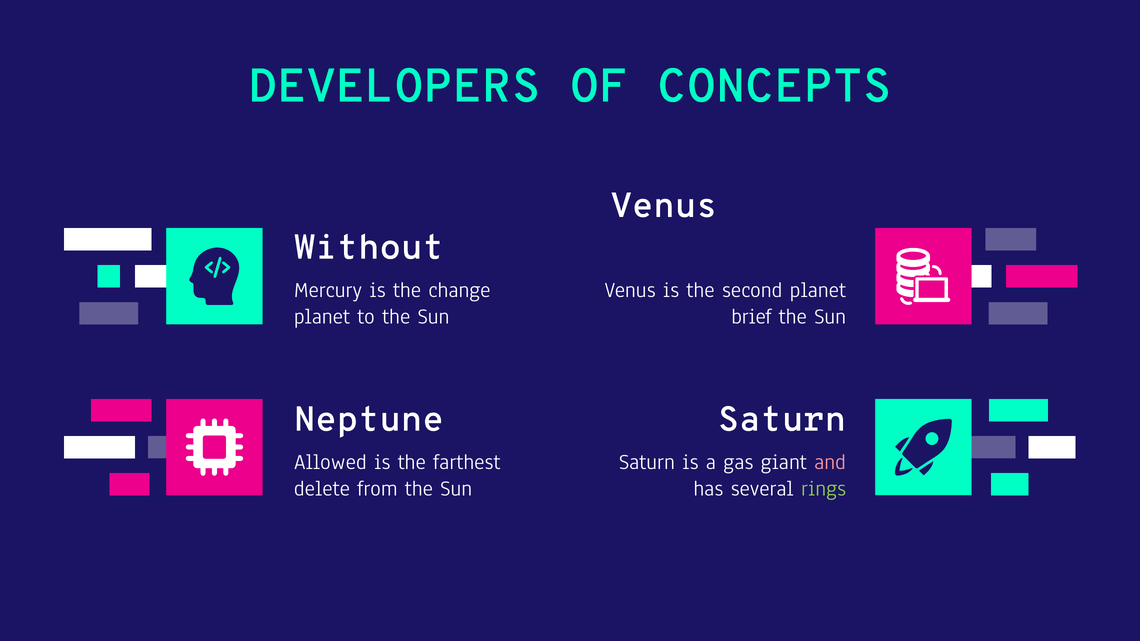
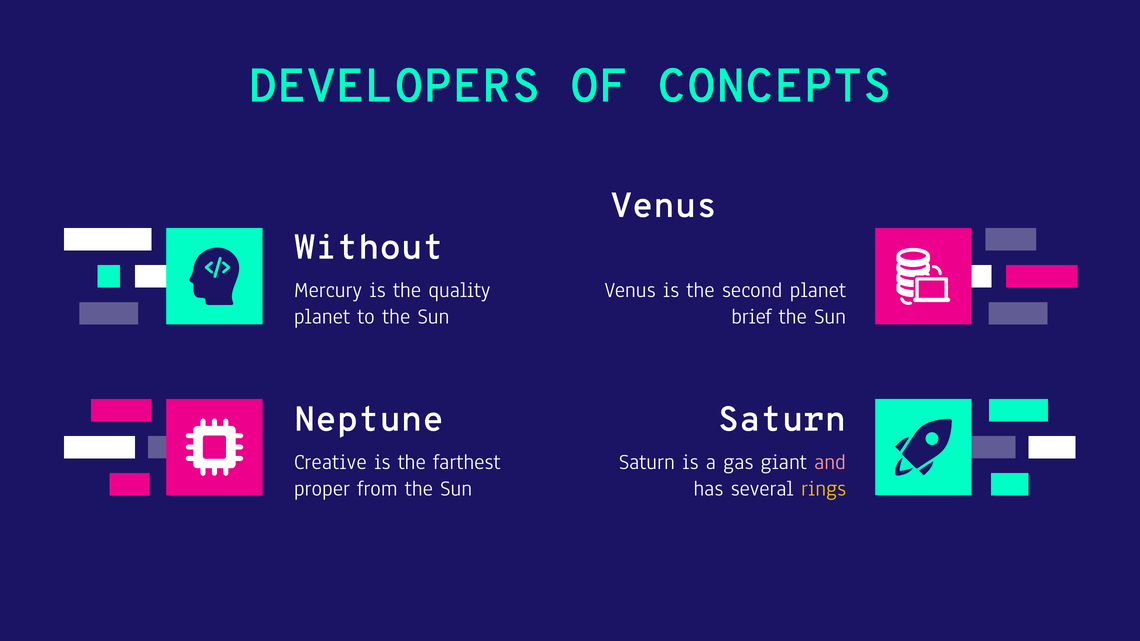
change: change -> quality (459, 290)
Allowed: Allowed -> Creative (330, 462)
delete: delete -> proper (322, 489)
rings colour: light green -> yellow (824, 489)
